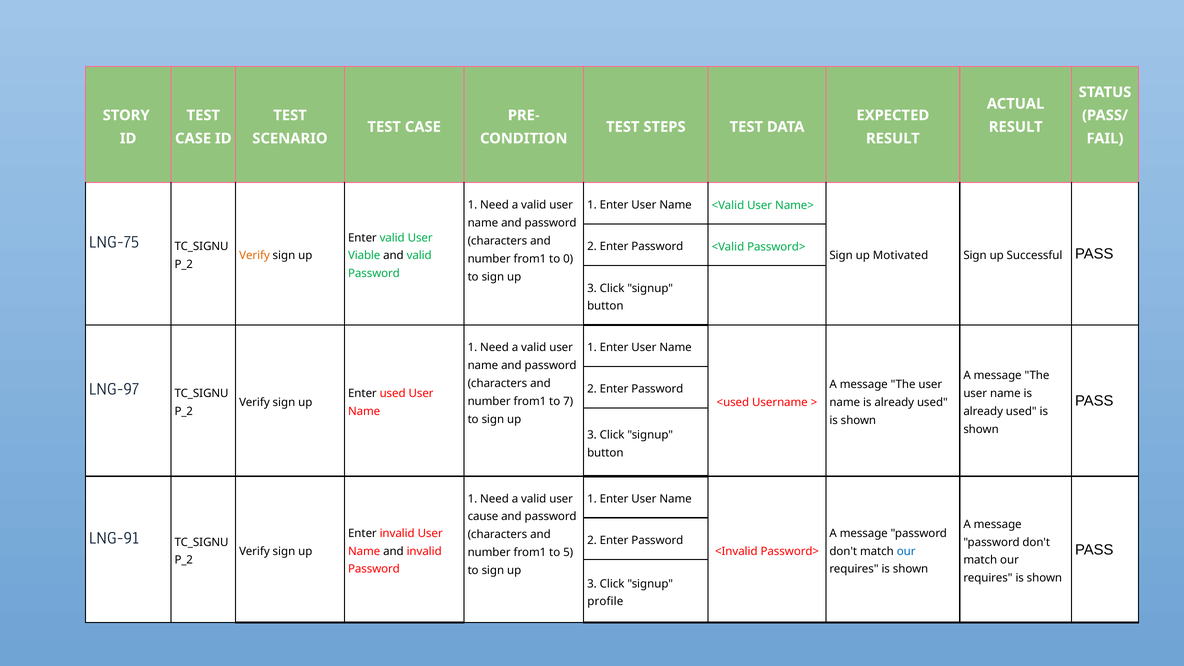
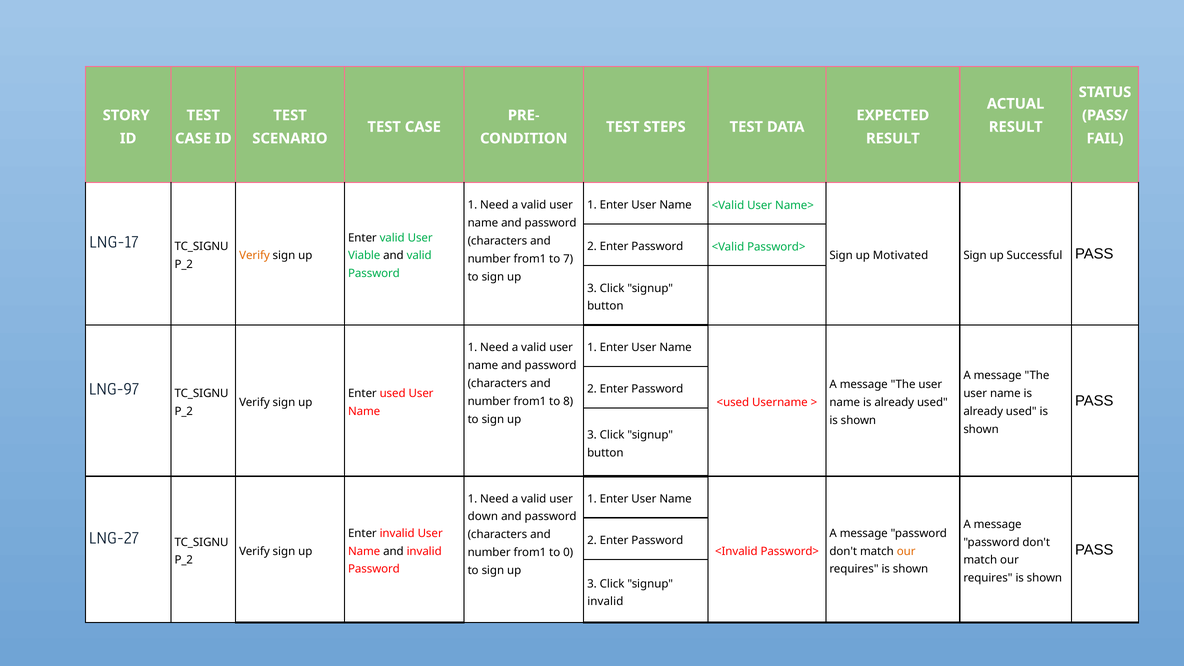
LNG-75: LNG-75 -> LNG-17 (114, 242)
0: 0 -> 7 (568, 259)
7: 7 -> 8 (568, 401)
cause: cause -> down (483, 517)
LNG-91: LNG-91 -> LNG-27 (114, 538)
our colour: blue -> orange (906, 551)
5: 5 -> 0 (568, 552)
profile: profile -> invalid (605, 602)
